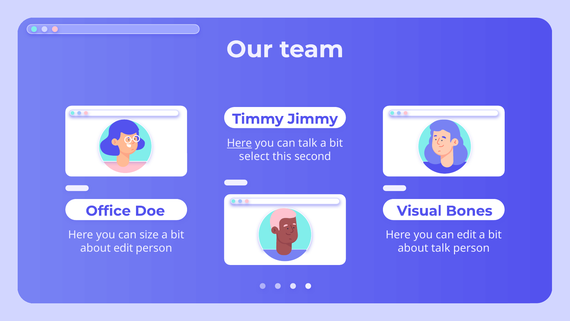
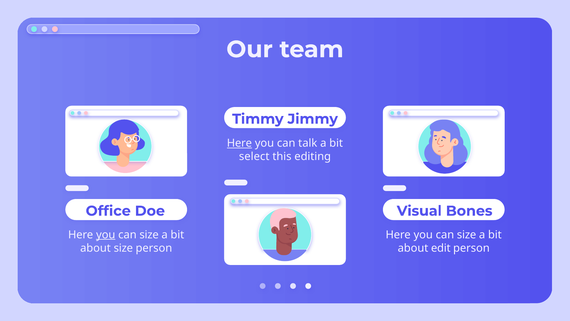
second: second -> editing (313, 156)
you underline: none -> present (106, 234)
edit: edit -> size (467, 234)
about edit: edit -> size (123, 248)
about talk: talk -> edit (441, 248)
